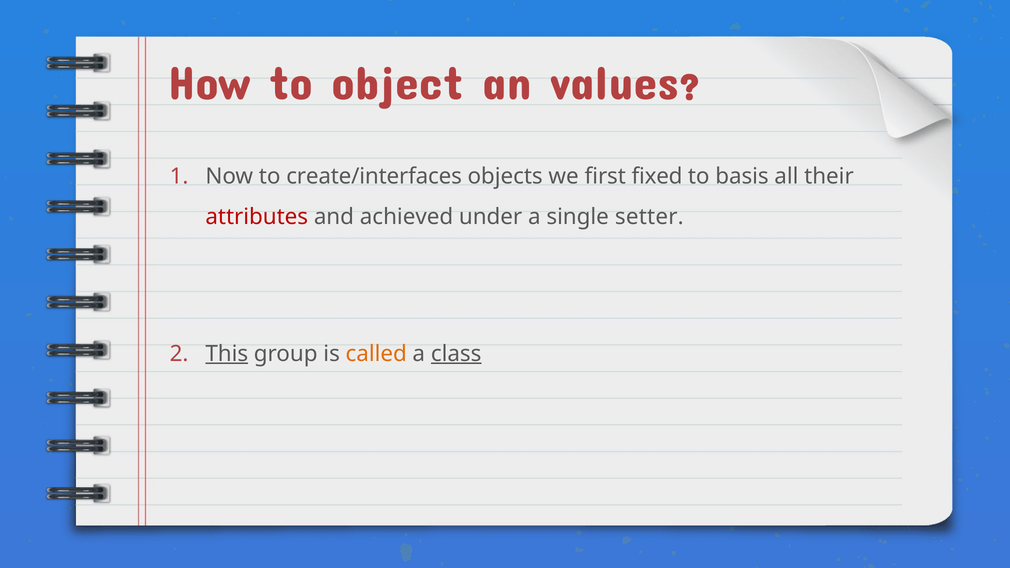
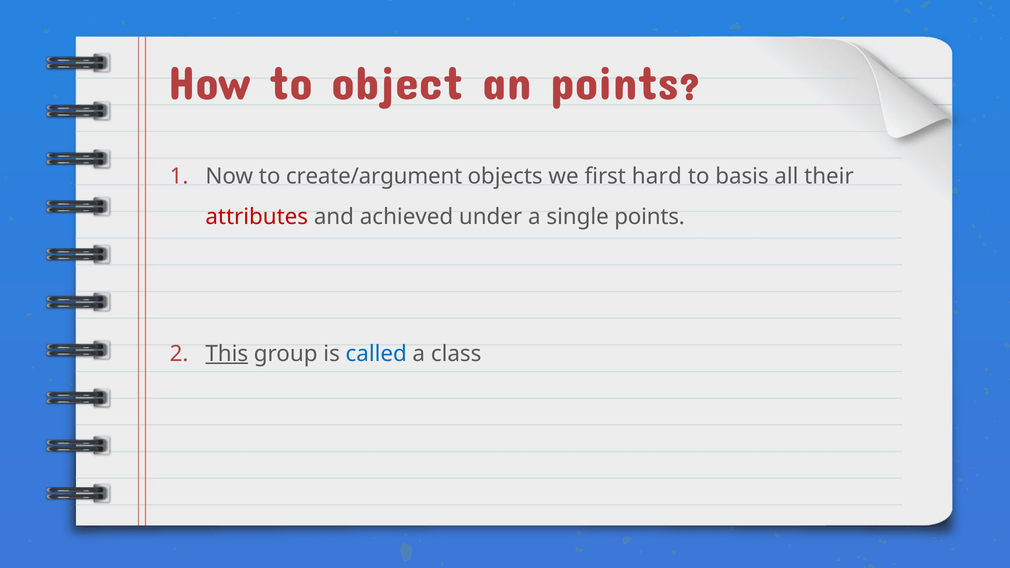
an values: values -> points (615, 84)
create/interfaces: create/interfaces -> create/argument (374, 177)
fixed: fixed -> hard (657, 177)
single setter: setter -> points (650, 217)
called colour: orange -> blue (376, 354)
class underline: present -> none (456, 354)
